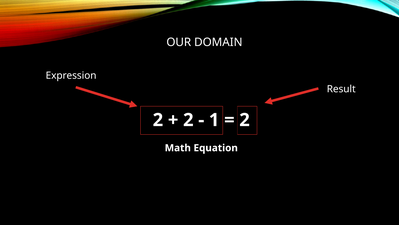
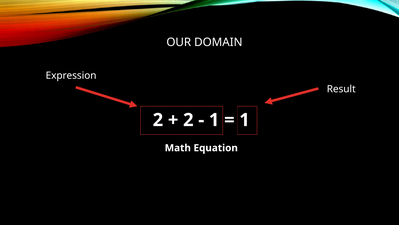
2: 2 -> 1 (245, 120)
